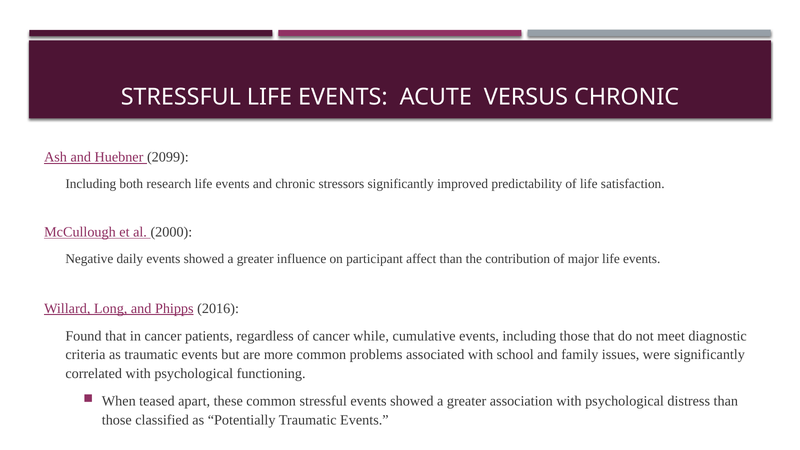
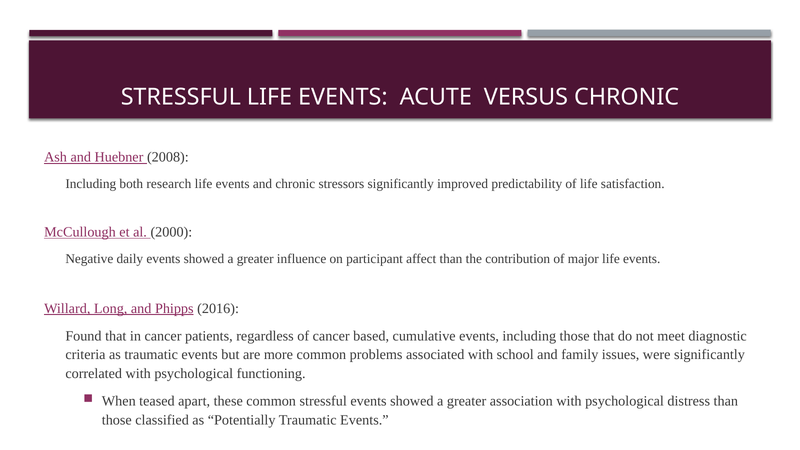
2099: 2099 -> 2008 (168, 157)
while: while -> based (371, 336)
